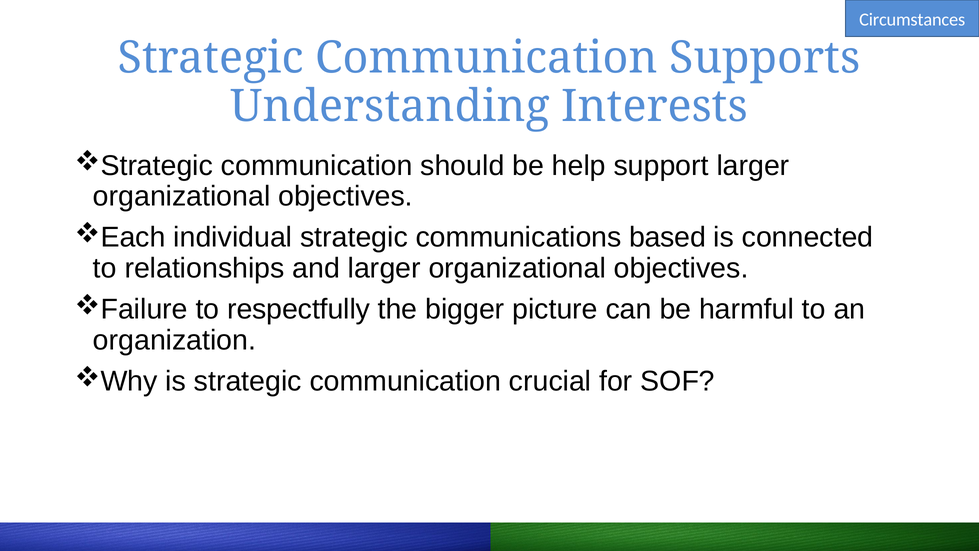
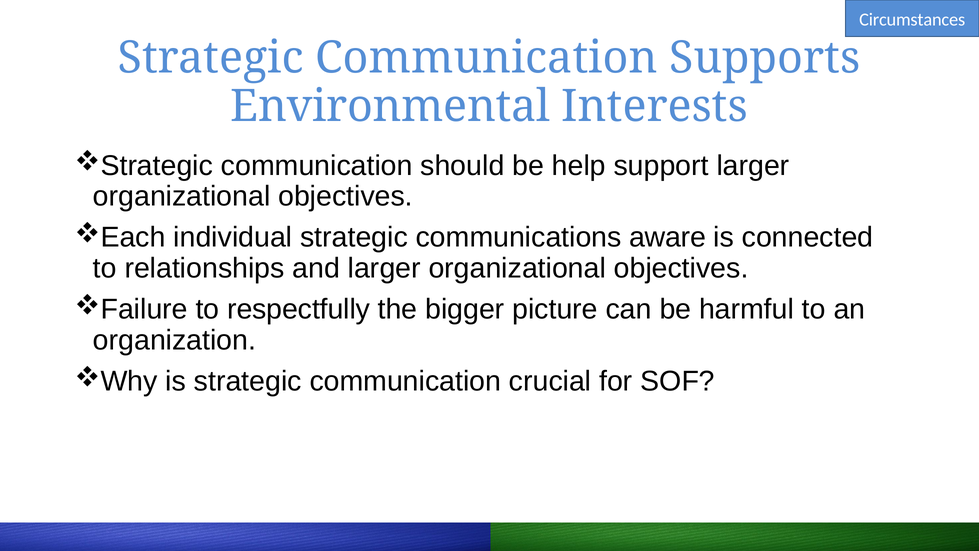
Understanding: Understanding -> Environmental (390, 106)
based: based -> aware (668, 237)
